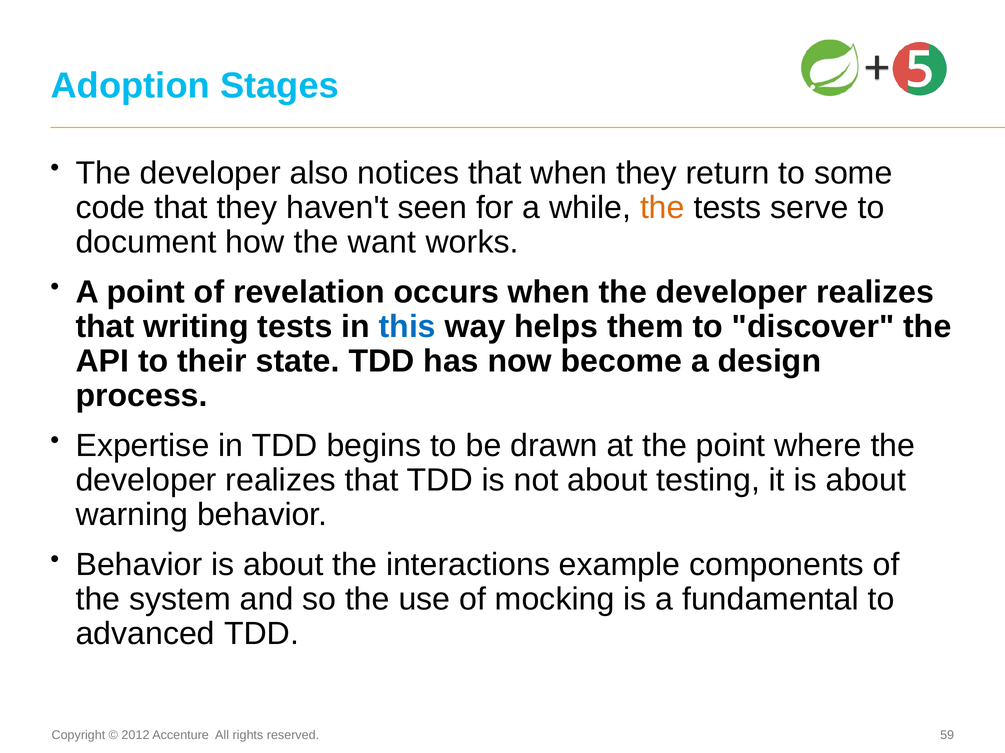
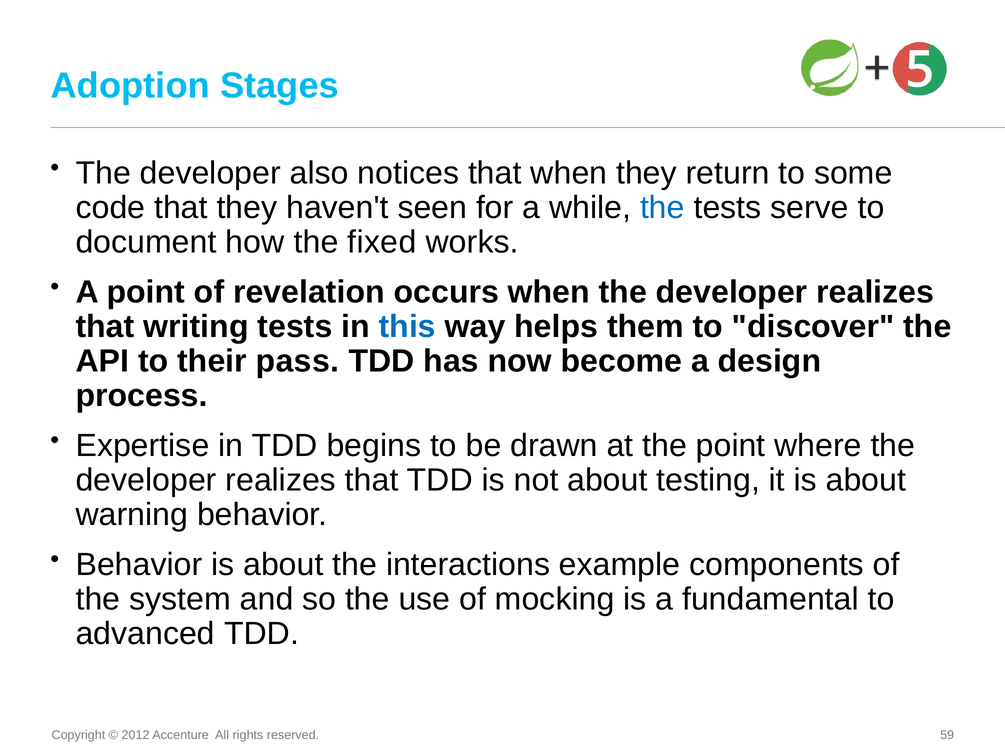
the colour: orange -> blue (662, 208)
want: want -> fixed (382, 243)
state: state -> pass (298, 362)
